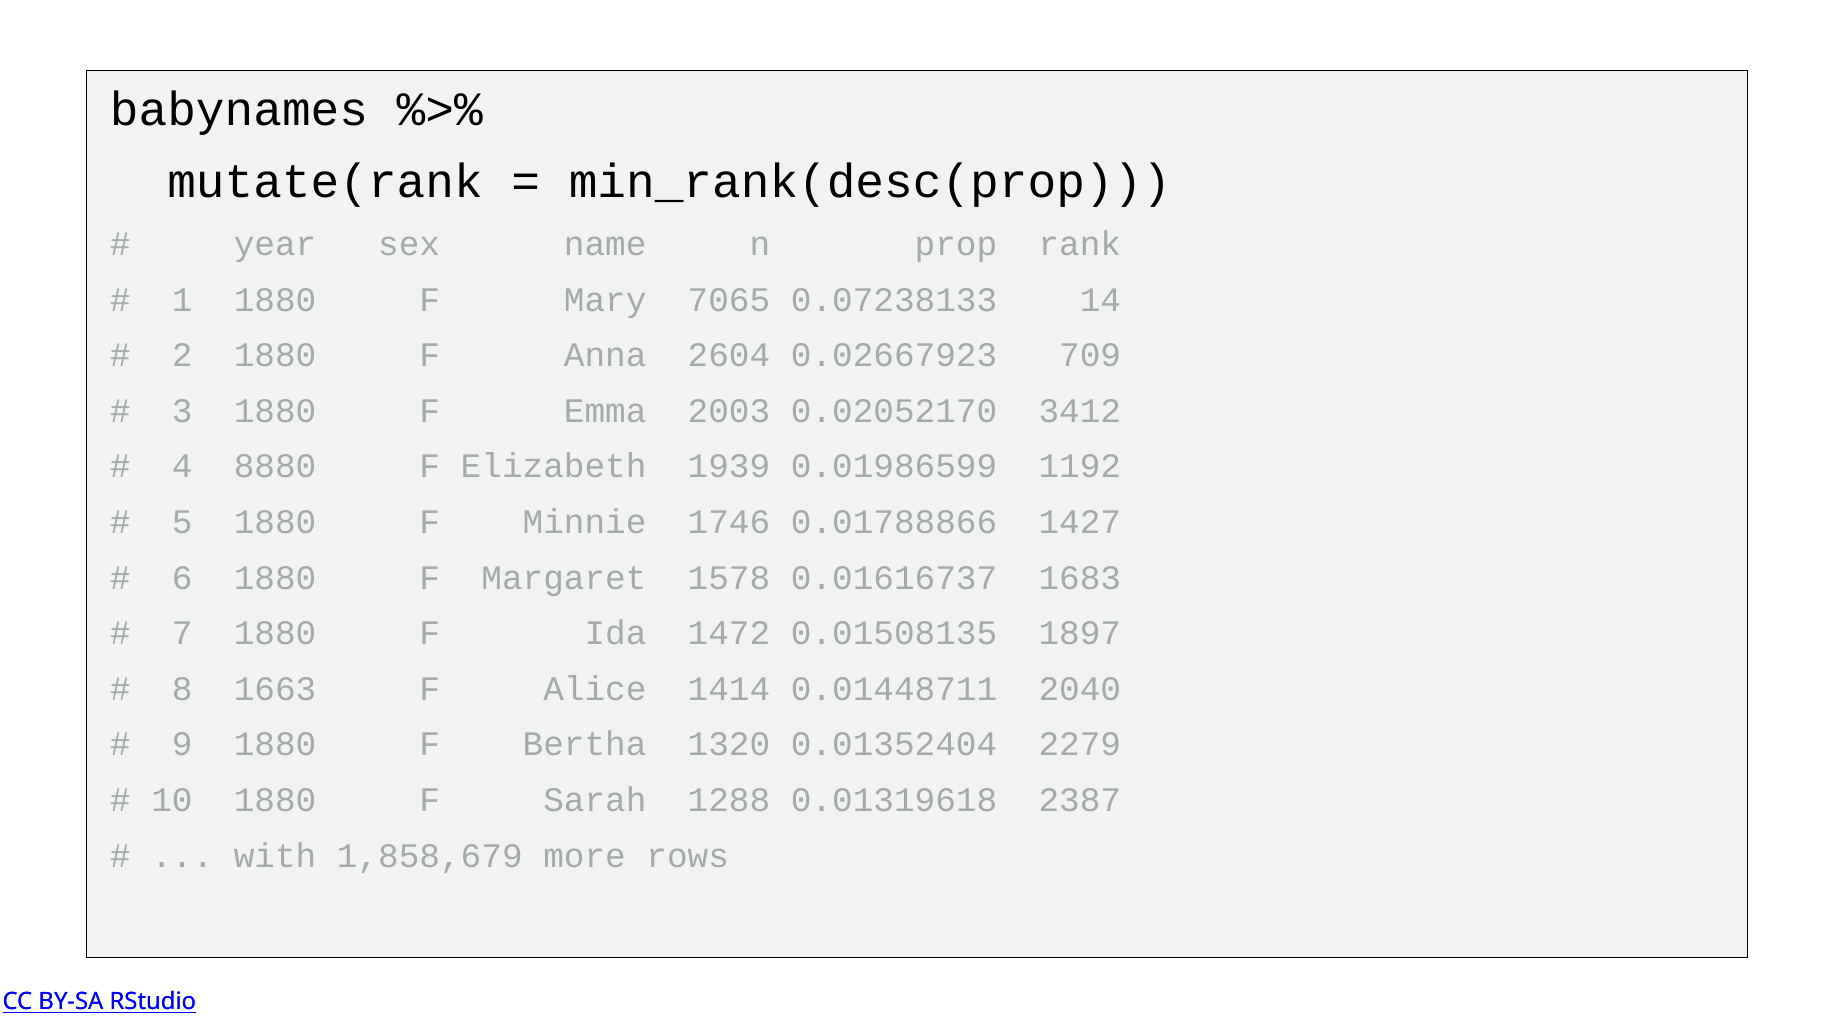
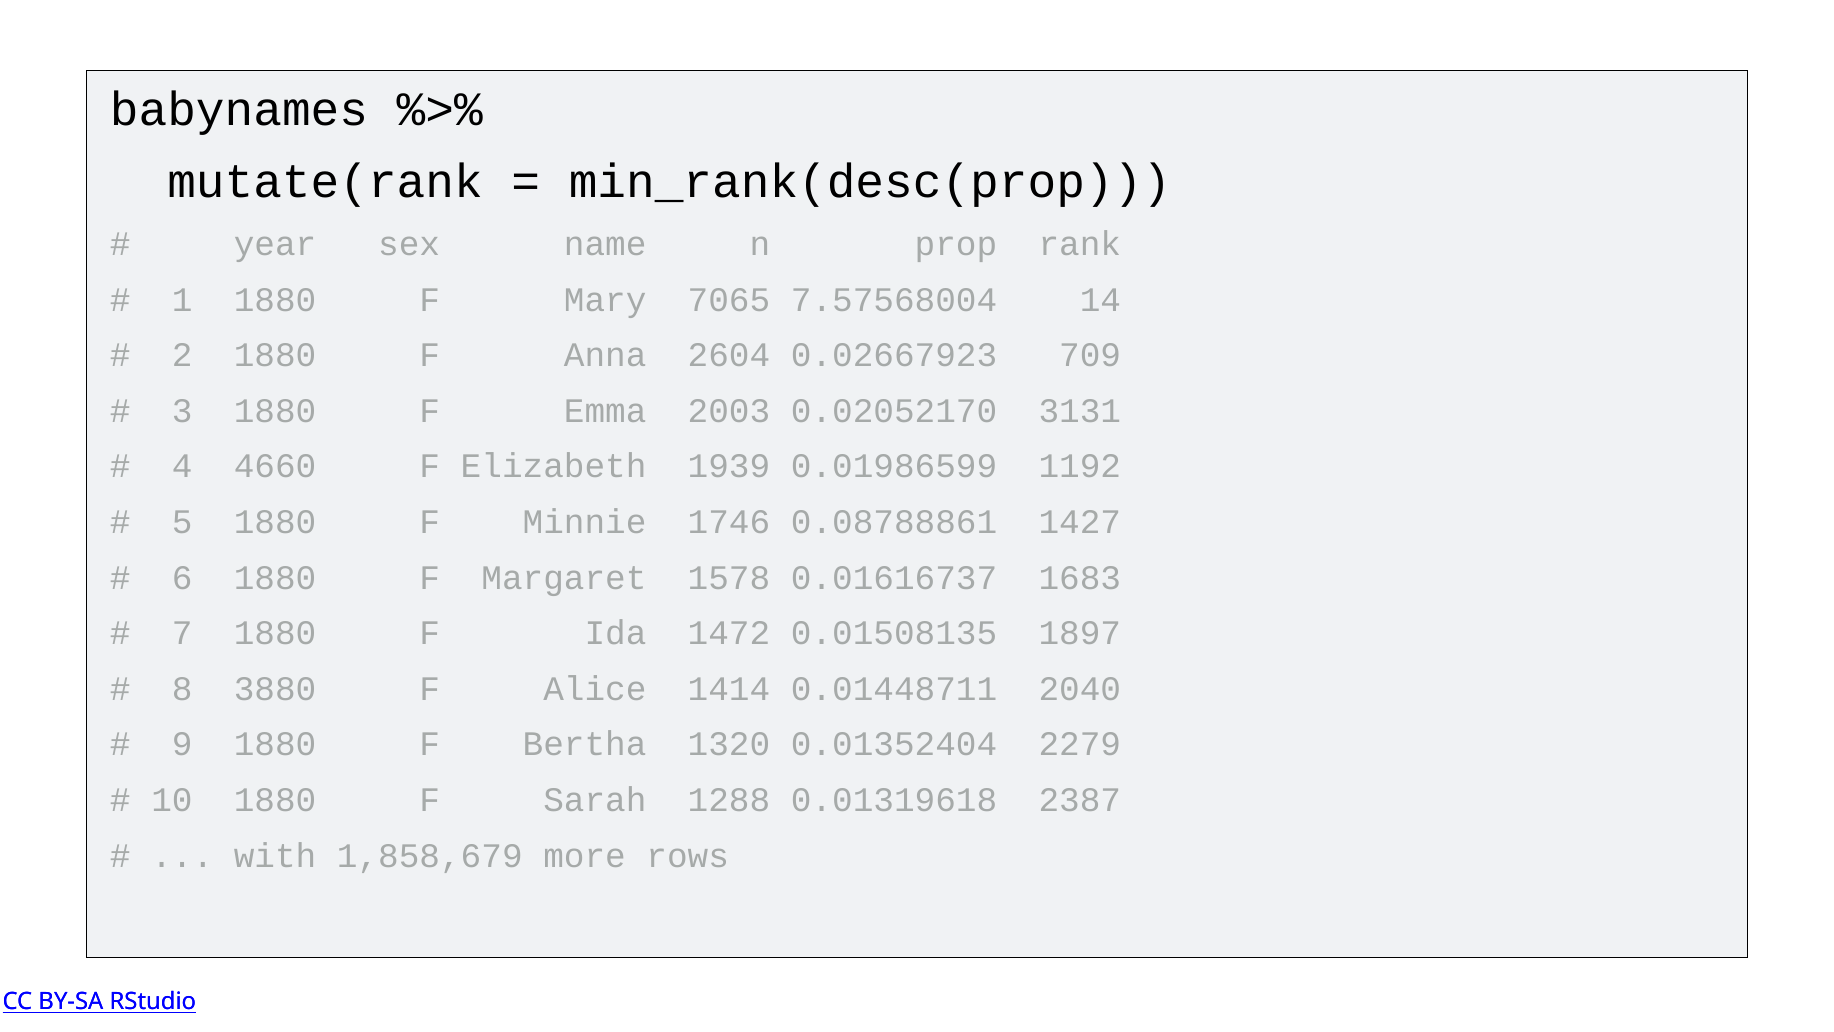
0.07238133: 0.07238133 -> 7.57568004 (894, 300)
3412: 3412 -> 3131 (1080, 411)
8880: 8880 -> 4660 (275, 466)
0.01788866: 0.01788866 -> 0.08788861 (894, 522)
1663: 1663 -> 3880 (275, 689)
